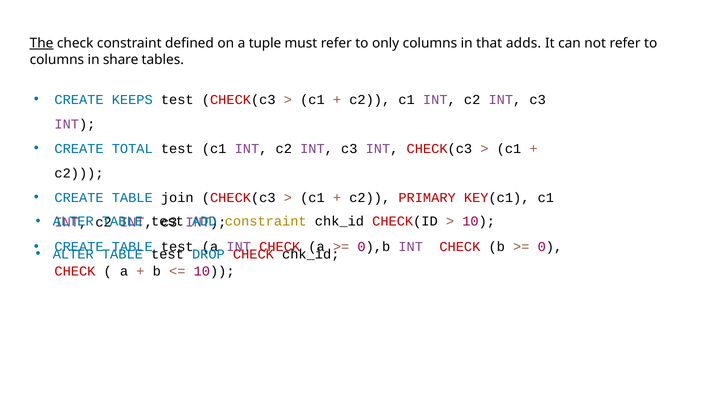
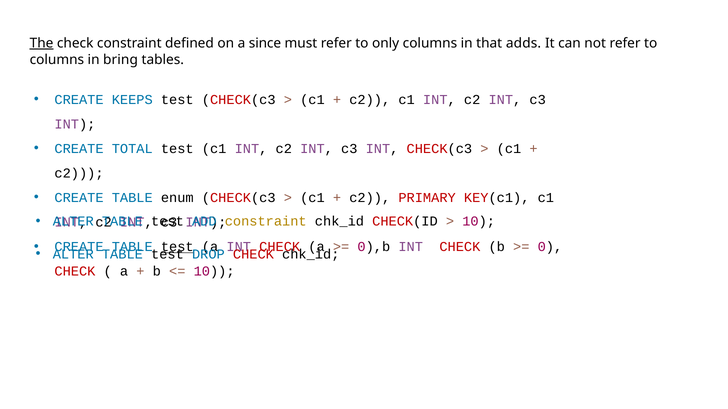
tuple: tuple -> since (265, 43)
share: share -> bring (121, 60)
join: join -> enum (177, 198)
test underline: none -> present (177, 247)
